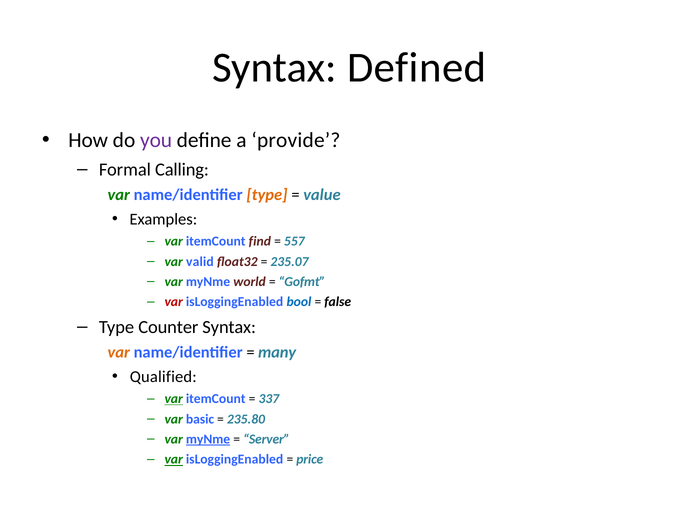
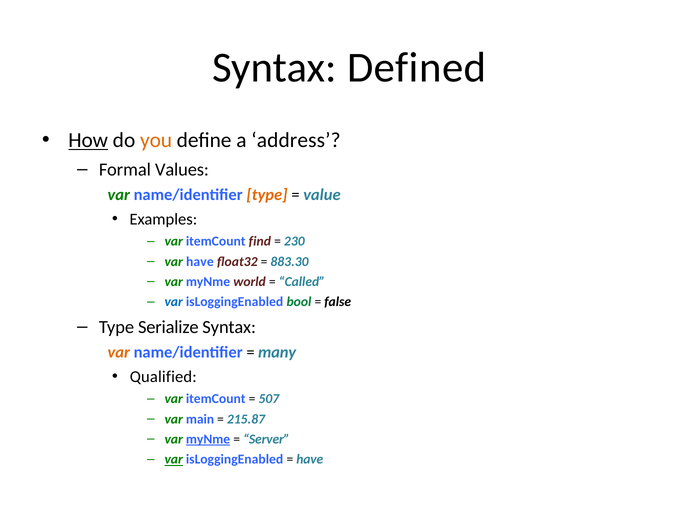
How underline: none -> present (88, 140)
you colour: purple -> orange (156, 140)
provide: provide -> address (296, 140)
Calling: Calling -> Values (182, 169)
557: 557 -> 230 (294, 241)
var valid: valid -> have (200, 262)
235.07: 235.07 -> 883.30 (290, 262)
Gofmt: Gofmt -> Called (302, 282)
var colour: red -> blue (174, 302)
bool colour: blue -> green (299, 302)
Counter: Counter -> Serialize (168, 327)
var underline: present -> none (174, 399)
337: 337 -> 507 (269, 399)
basic: basic -> main (200, 419)
235.80: 235.80 -> 215.87 (246, 419)
price: price -> have (310, 459)
